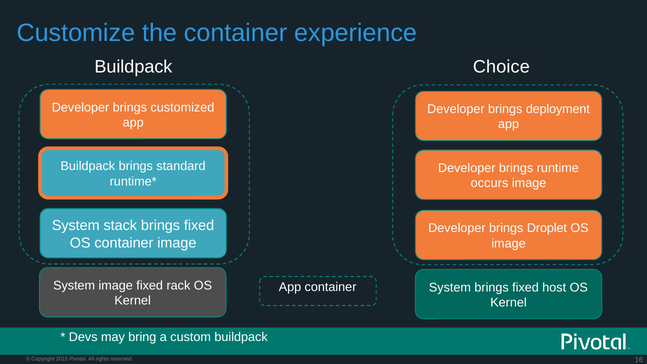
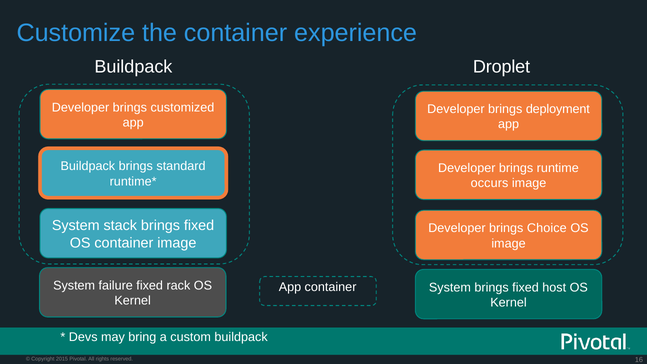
Choice: Choice -> Droplet (502, 67)
Droplet: Droplet -> Choice (547, 228)
System image: image -> failure (116, 286)
